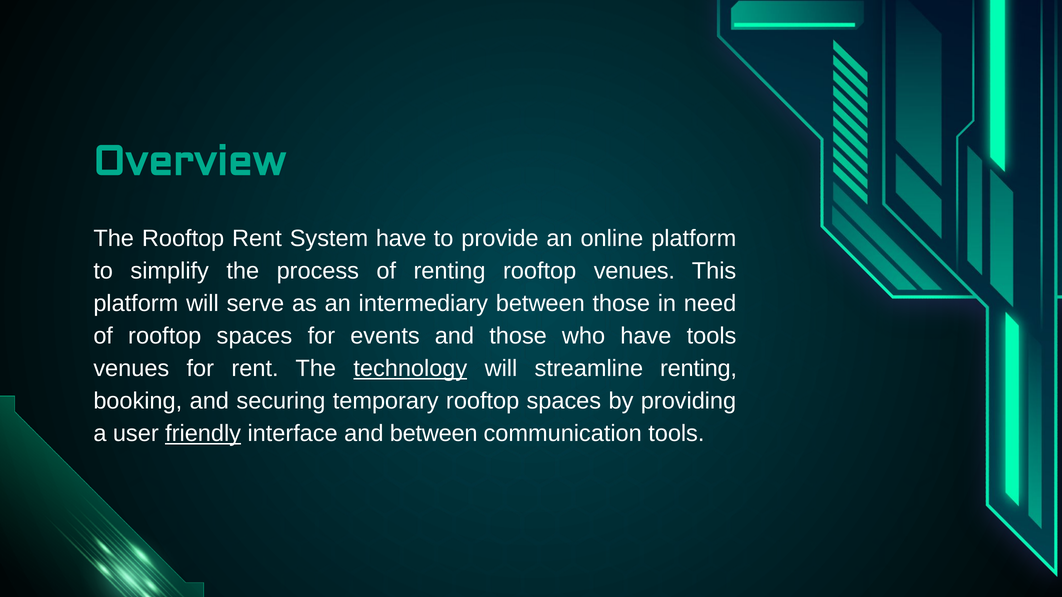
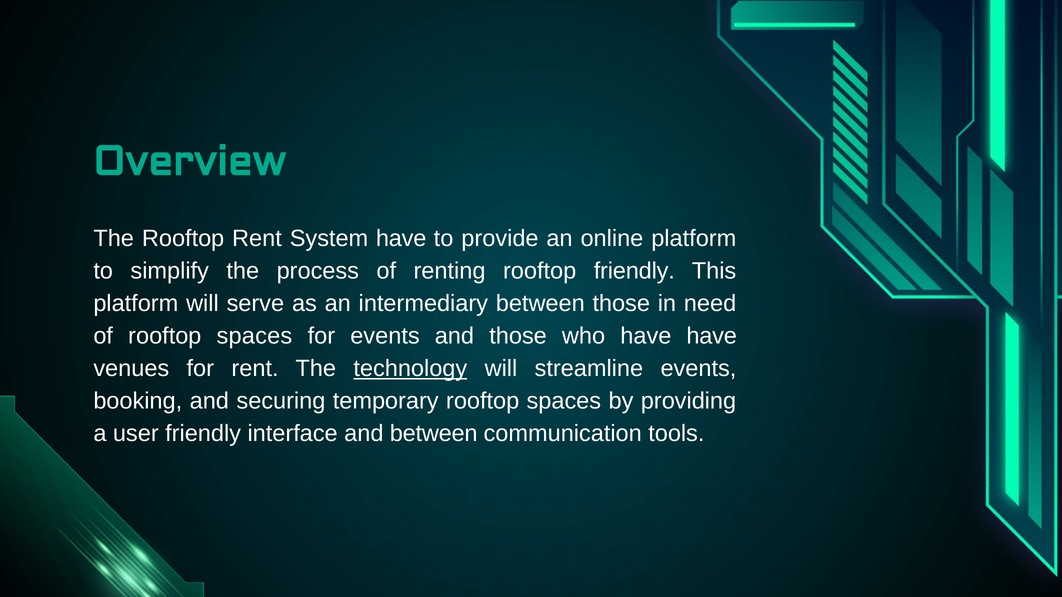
rooftop venues: venues -> friendly (634, 271)
have tools: tools -> have (712, 336)
streamline renting: renting -> events (698, 369)
friendly underline: present -> none (203, 434)
